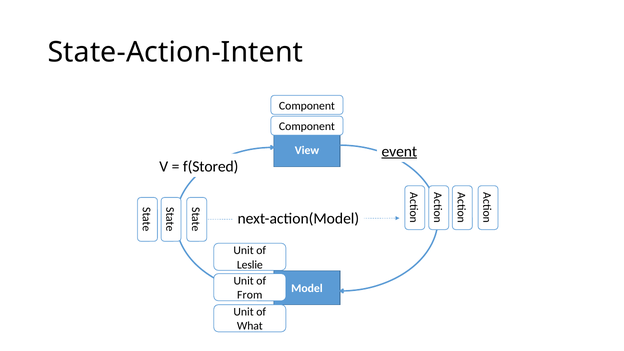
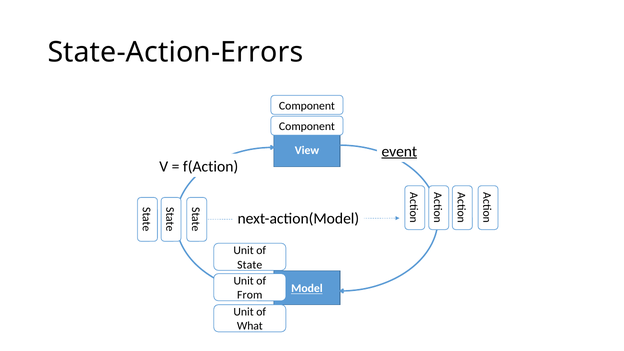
State-Action-Intent: State-Action-Intent -> State-Action-Errors (175, 52)
f(Stored: f(Stored -> f(Action (211, 166)
Leslie: Leslie -> State (250, 265)
Model underline: none -> present (307, 289)
